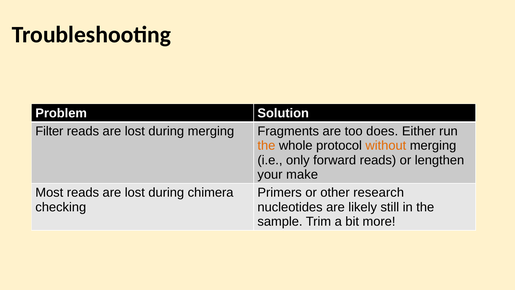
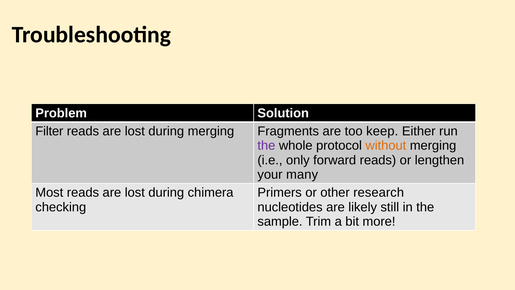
does: does -> keep (382, 131)
the colour: orange -> purple (266, 146)
make: make -> many (302, 174)
